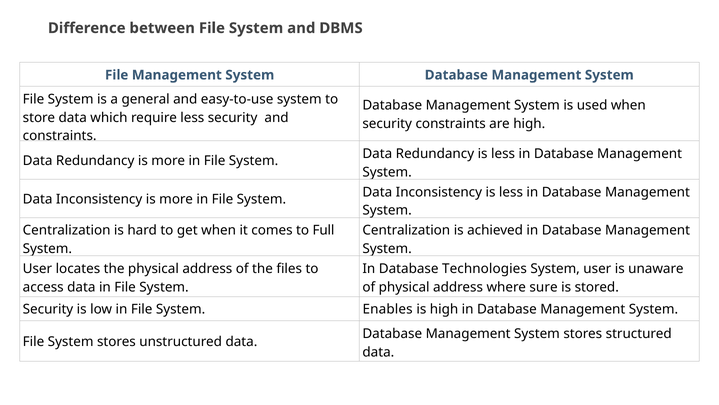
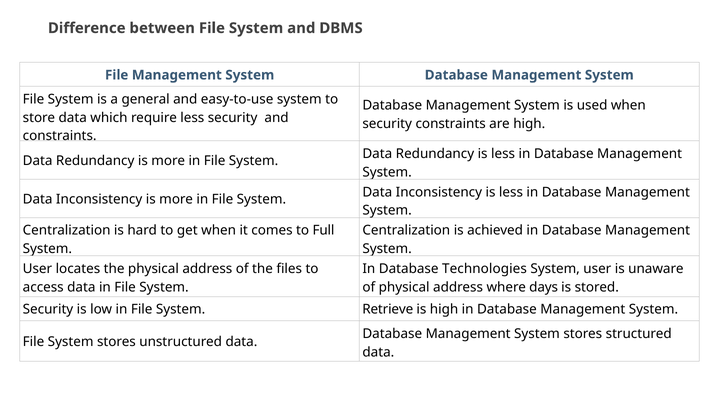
sure: sure -> days (544, 287)
Enables: Enables -> Retrieve (388, 309)
